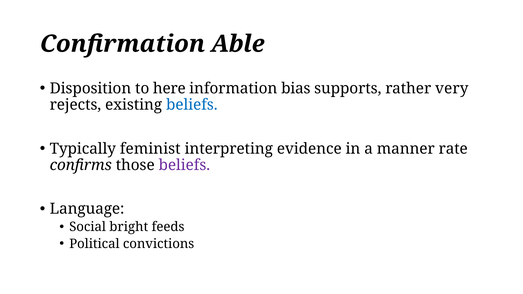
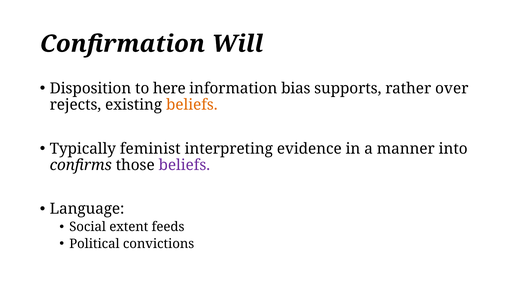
Able: Able -> Will (238, 44)
very: very -> over (452, 88)
beliefs colour: blue -> orange (192, 105)
rate: rate -> into (453, 149)
bright: bright -> extent (129, 227)
